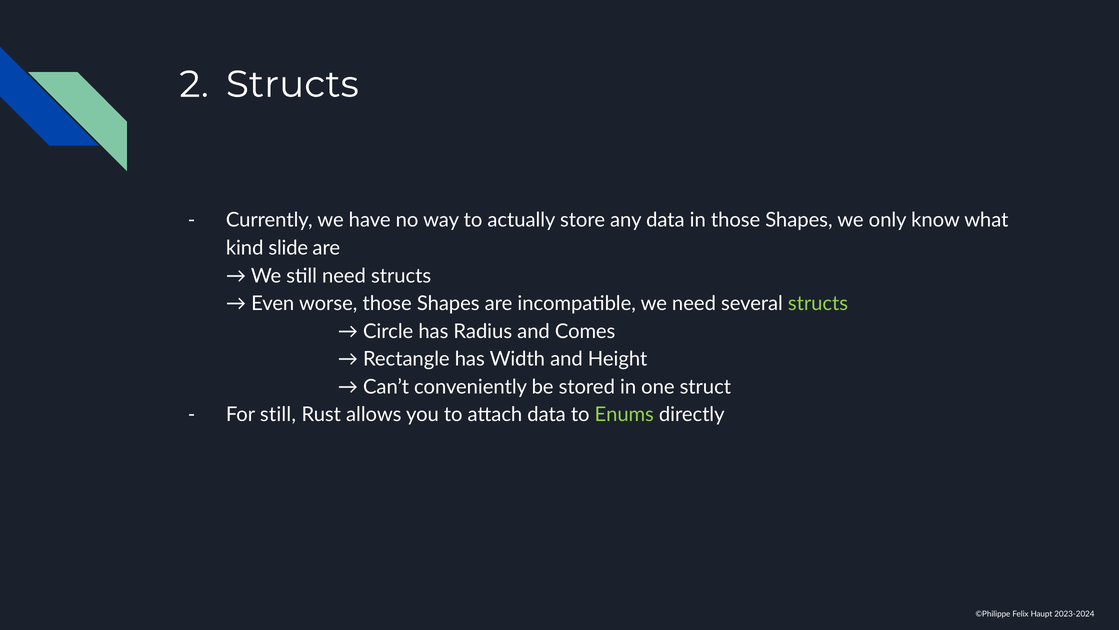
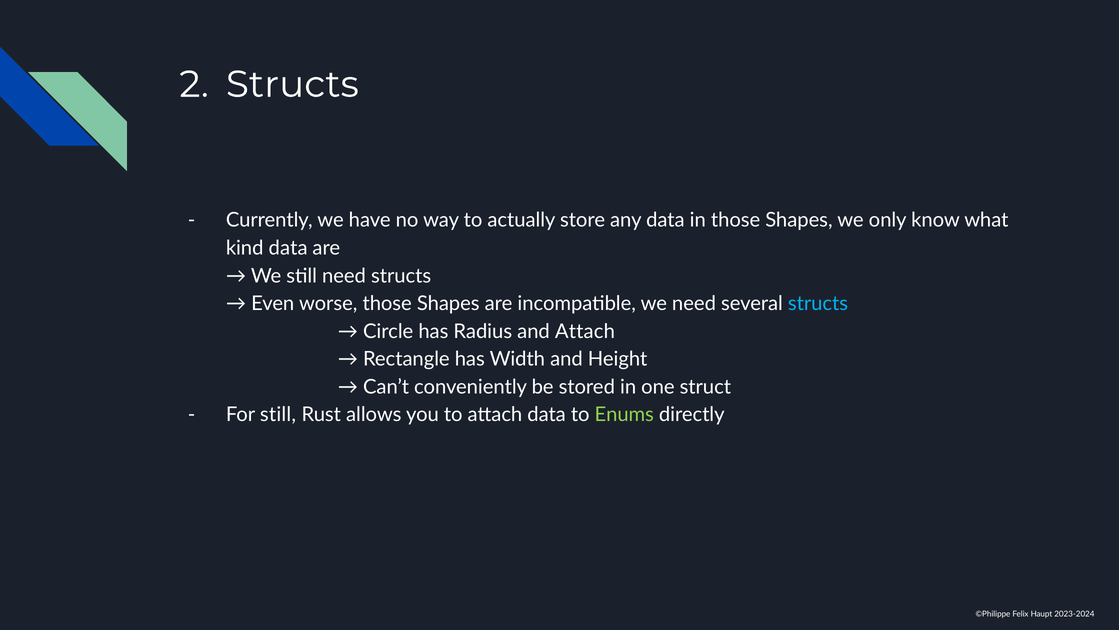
kind slide: slide -> data (288, 248)
structs colour: light green -> light blue (818, 303)
and Comes: Comes -> Attach (585, 331)
